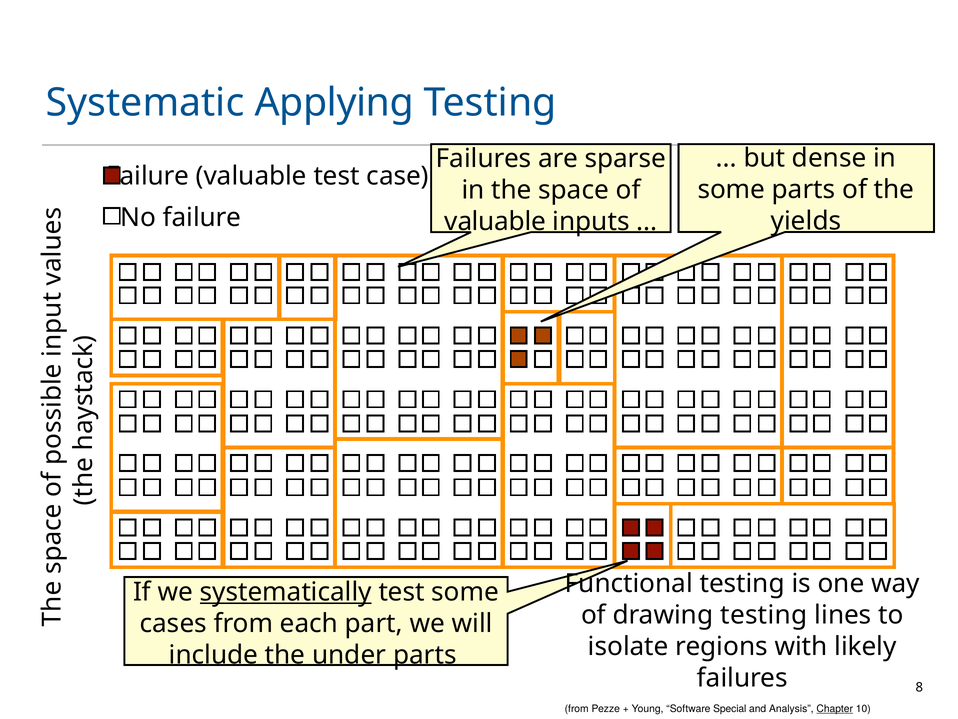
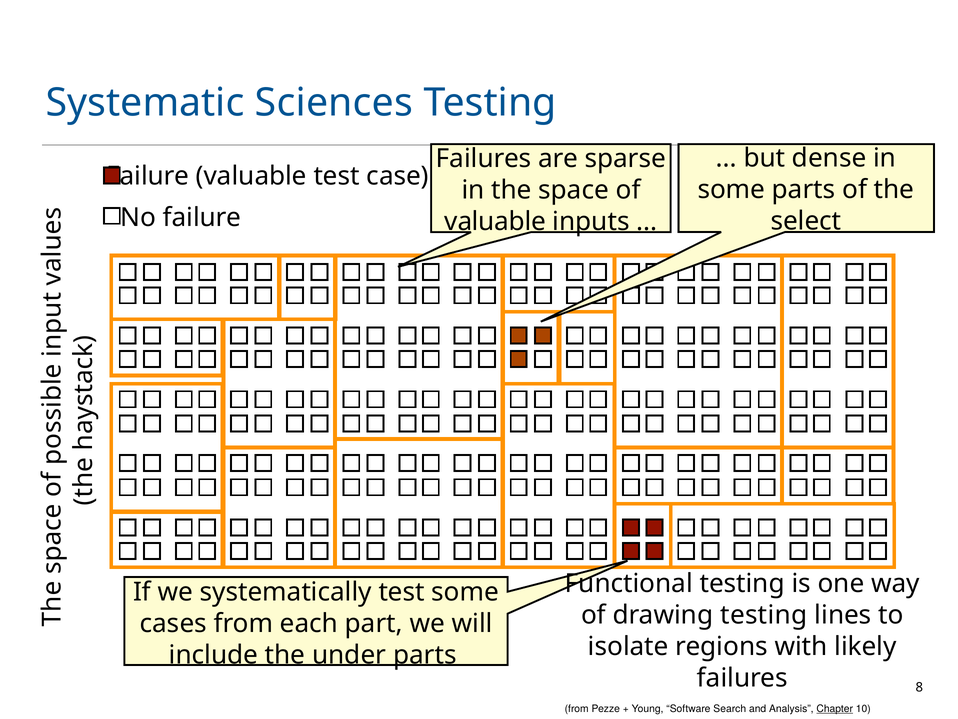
Applying: Applying -> Sciences (334, 103)
yields: yields -> select (806, 221)
systematically underline: present -> none (286, 592)
Special: Special -> Search (730, 708)
